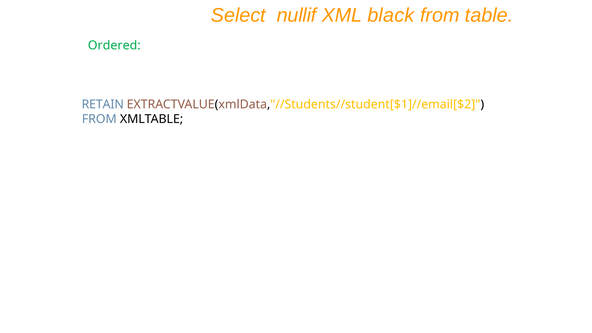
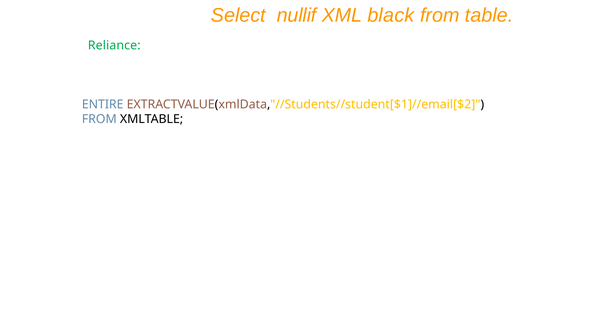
Ordered: Ordered -> Reliance (114, 45)
RETAIN: RETAIN -> ENTIRE (103, 104)
